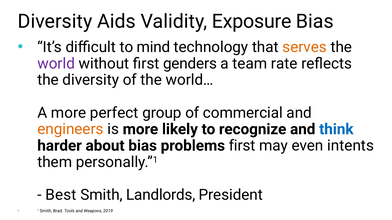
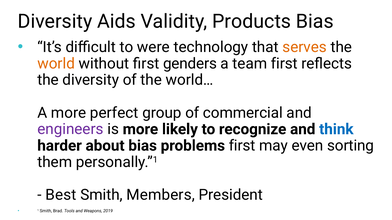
Exposure: Exposure -> Products (252, 21)
mind: mind -> were (153, 47)
world colour: purple -> orange (56, 64)
team rate: rate -> first (284, 64)
engineers colour: orange -> purple (70, 129)
intents: intents -> sorting (351, 146)
Landlords: Landlords -> Members (161, 195)
